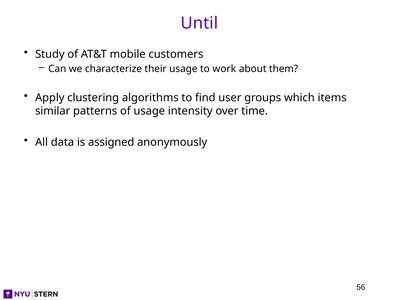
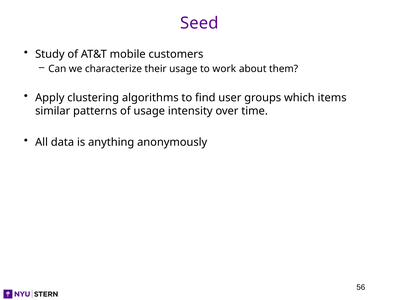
Until: Until -> Seed (199, 23)
assigned: assigned -> anything (111, 142)
